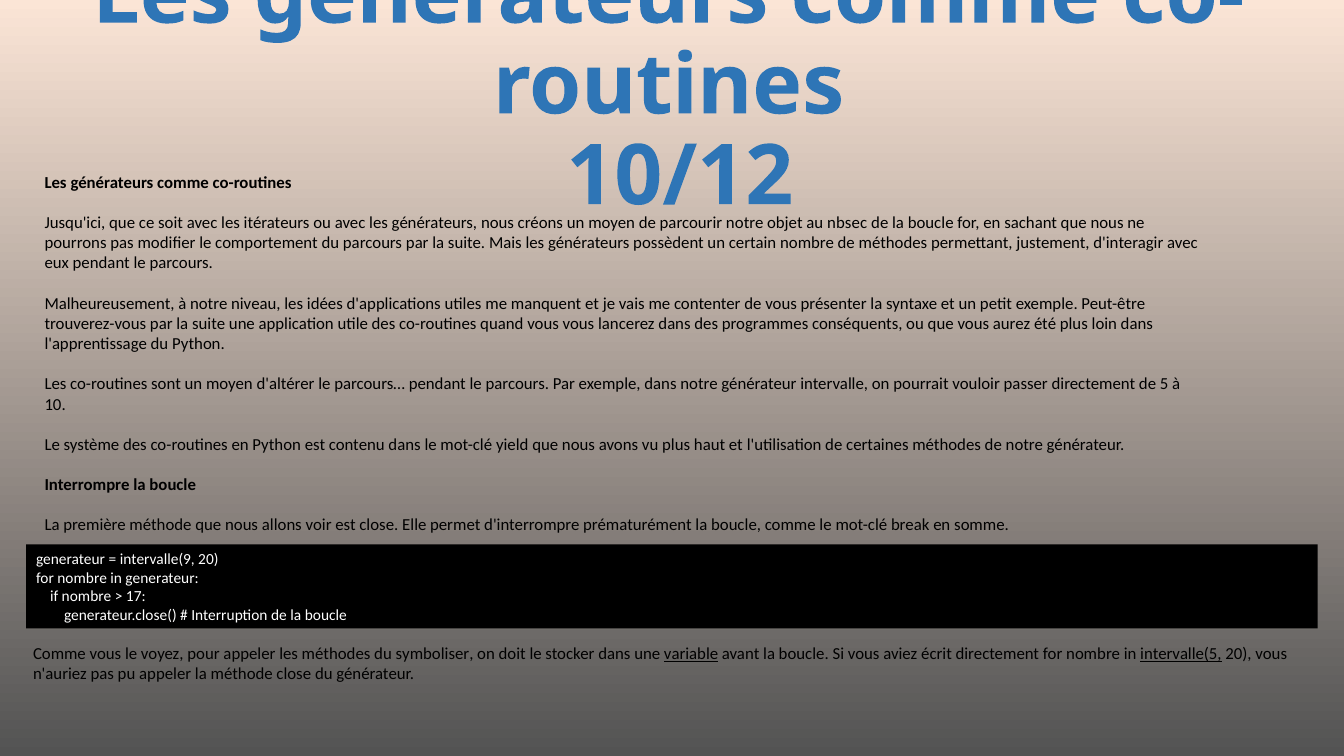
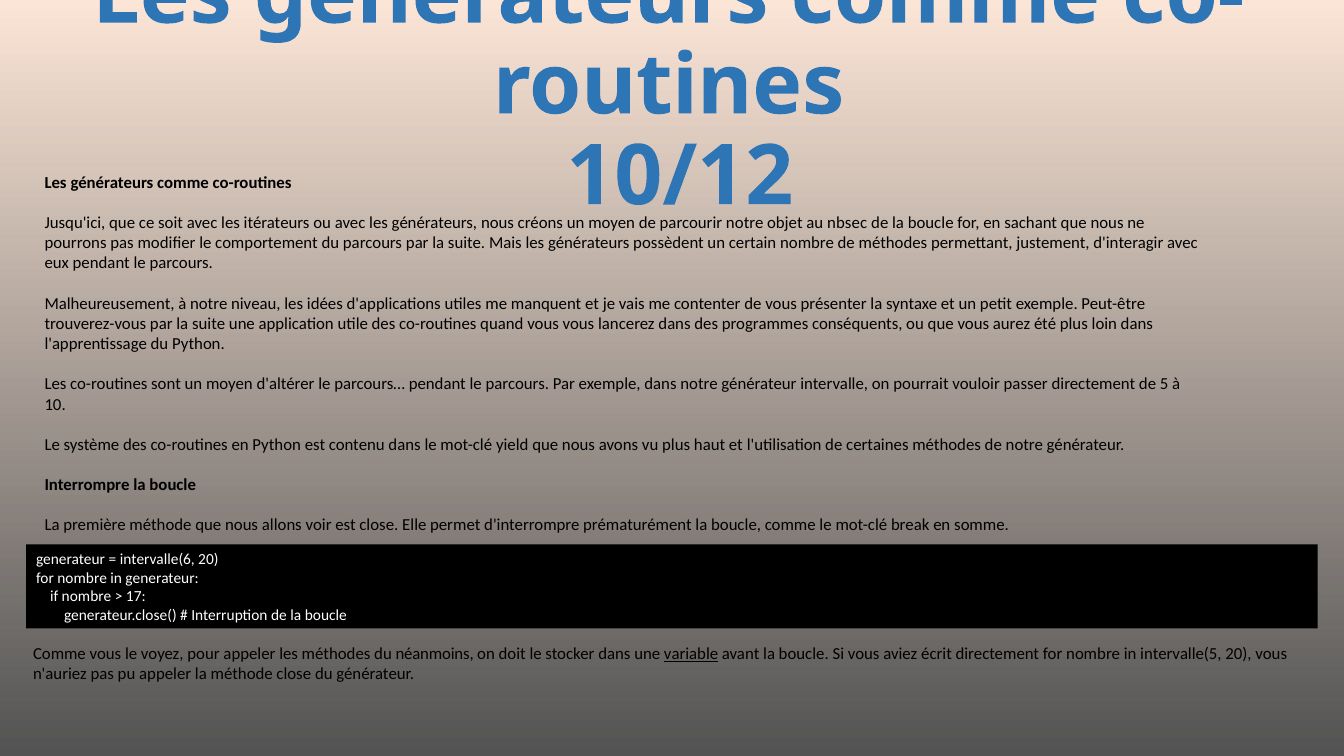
intervalle(9: intervalle(9 -> intervalle(6 (157, 560)
symboliser: symboliser -> néanmoins (435, 654)
intervalle(5 underline: present -> none (1181, 654)
